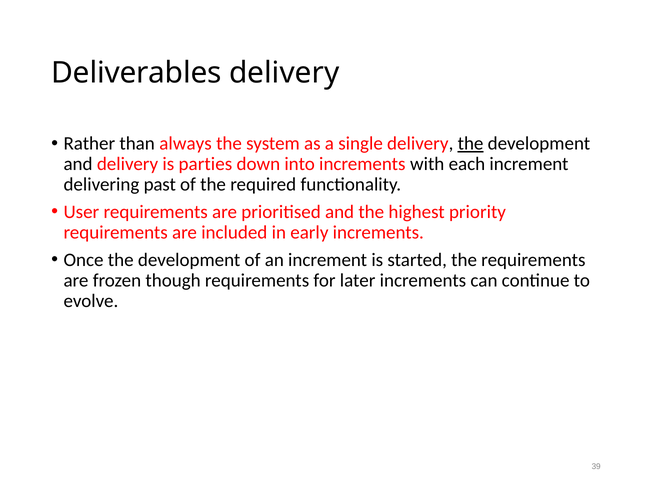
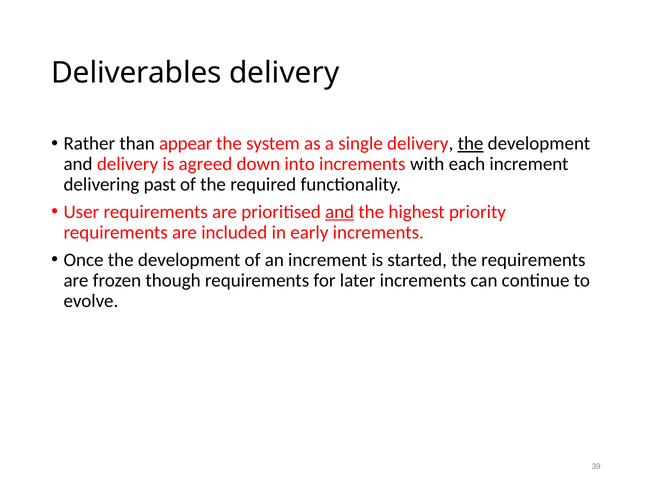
always: always -> appear (186, 144)
parties: parties -> agreed (205, 164)
and underline: none -> present (340, 212)
